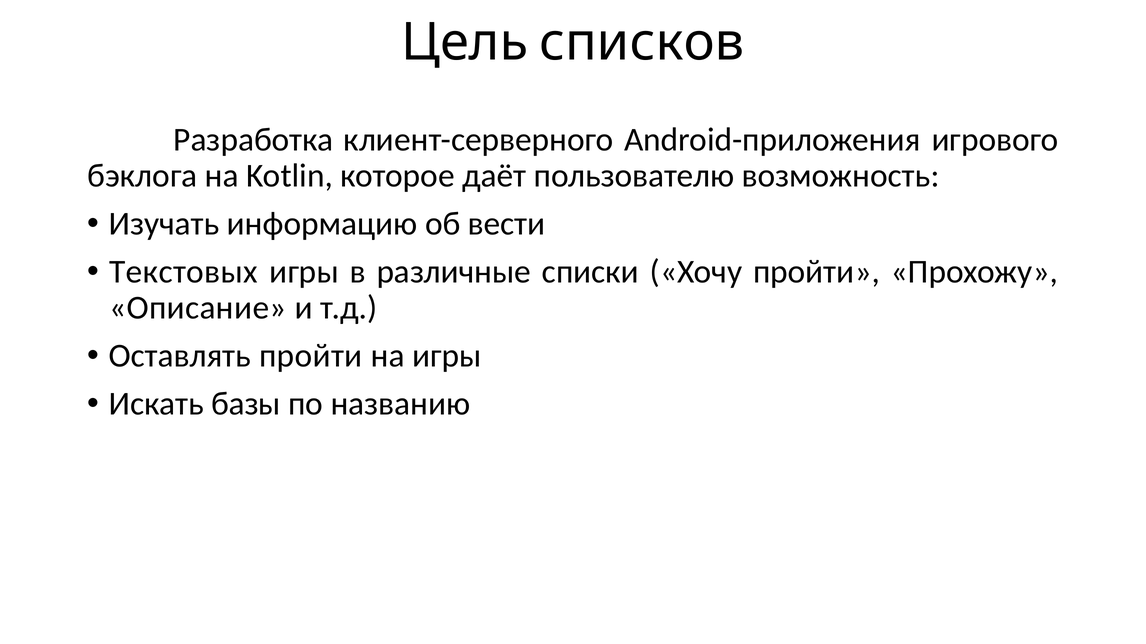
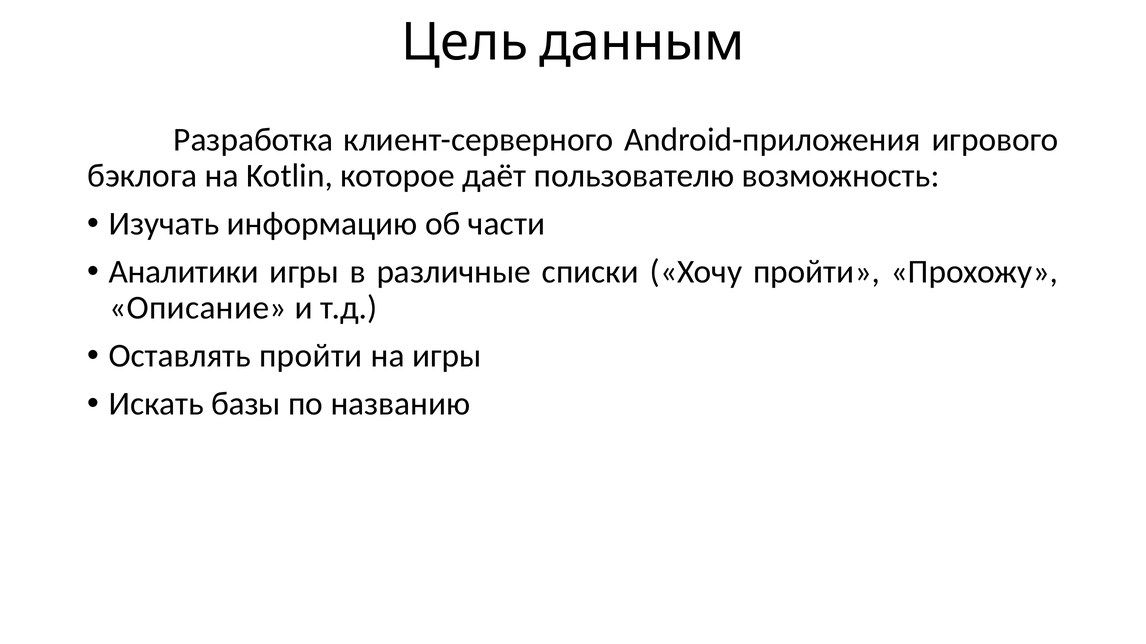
списков: списков -> данным (642, 42)
вести: вести -> части (507, 224)
Текстовых: Текстовых -> Аналитики (184, 272)
